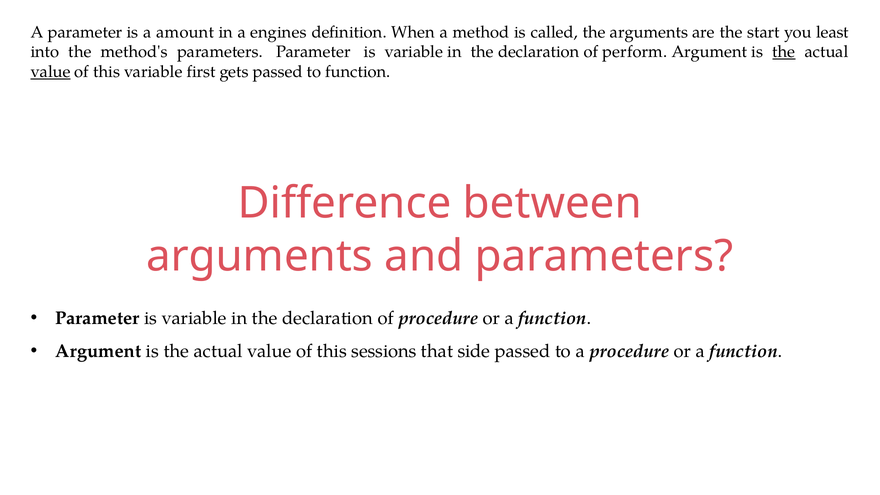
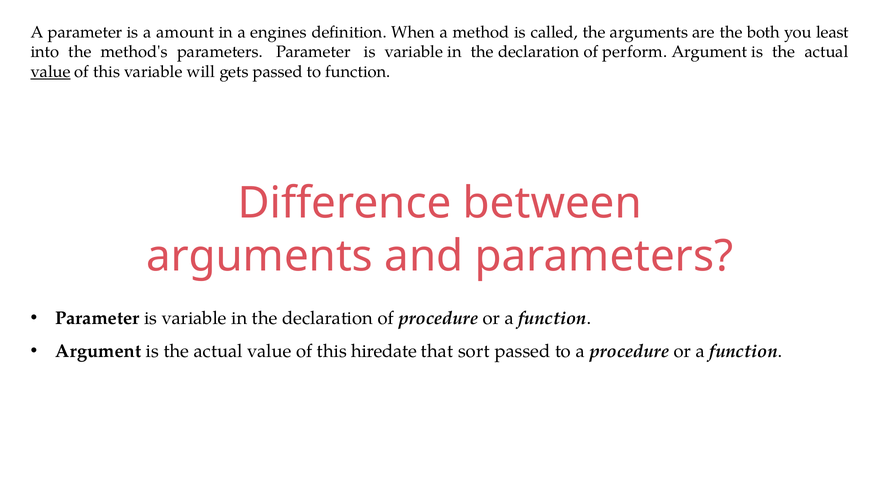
start: start -> both (763, 32)
the underline: present -> none (784, 52)
first: first -> will (201, 72)
sessions: sessions -> hiredate (384, 351)
side: side -> sort (474, 351)
